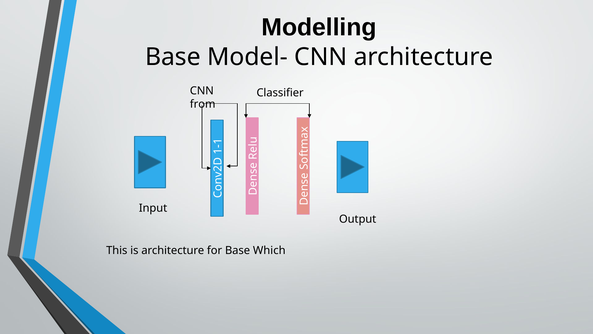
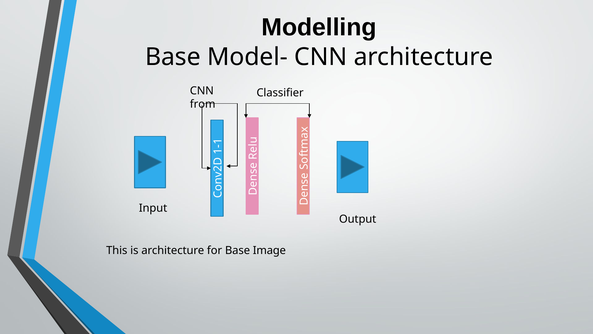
Which: Which -> Image (269, 250)
